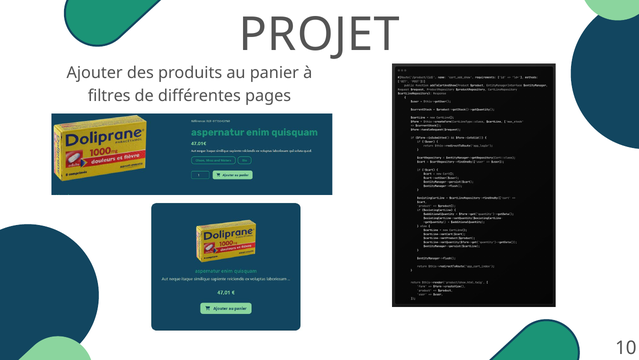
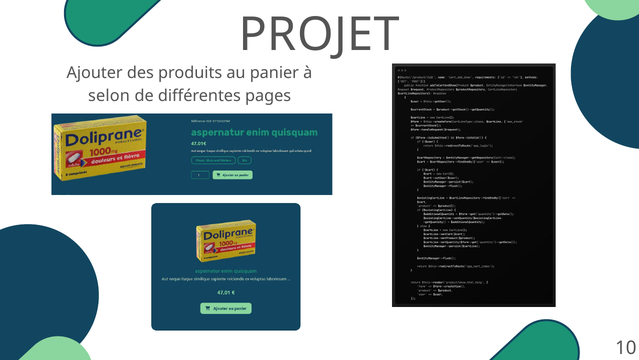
filtres: filtres -> selon (109, 96)
